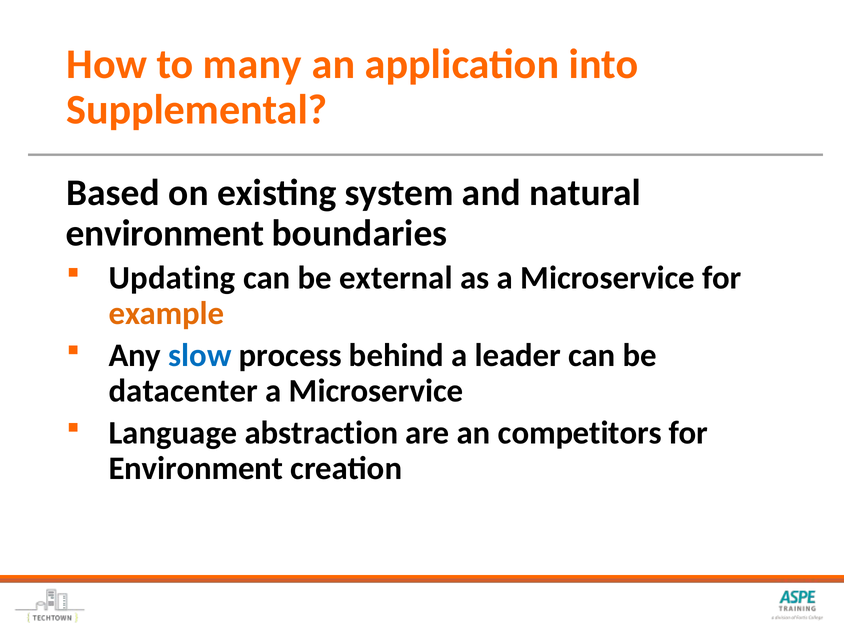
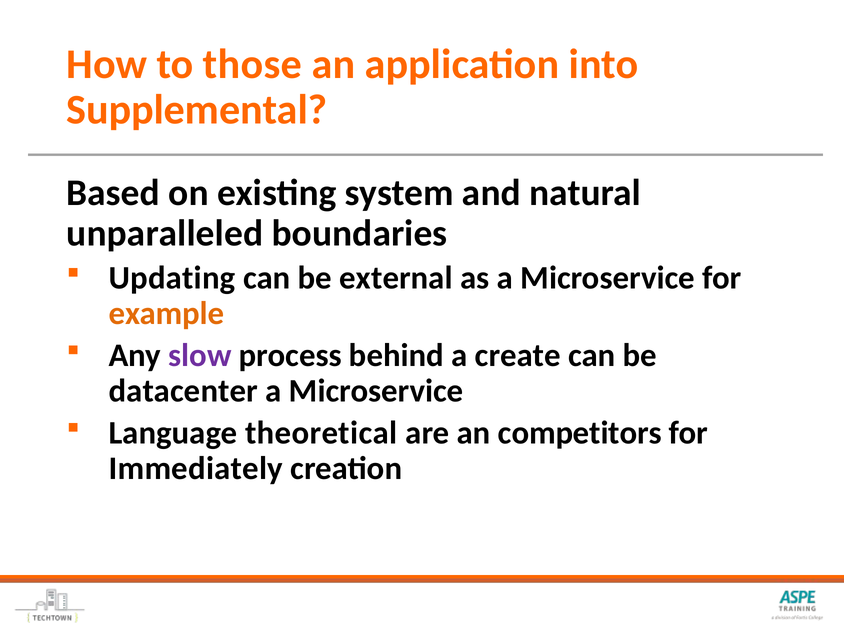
many: many -> those (252, 64)
environment: environment -> unparalleled (165, 233)
slow colour: blue -> purple (200, 355)
leader: leader -> create (518, 355)
abstraction: abstraction -> theoretical (321, 433)
Environment: Environment -> Immediately (196, 468)
